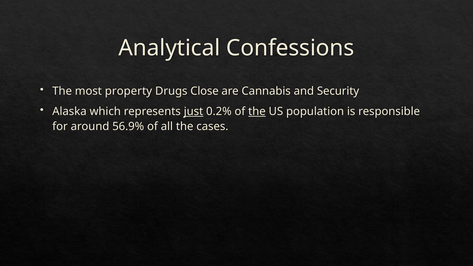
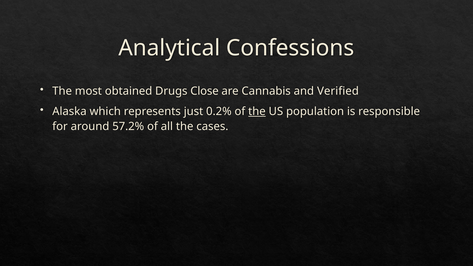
property: property -> obtained (129, 91)
Security: Security -> Verified (338, 91)
just underline: present -> none (193, 111)
56.9%: 56.9% -> 57.2% (128, 126)
